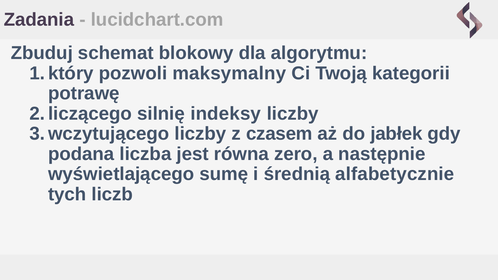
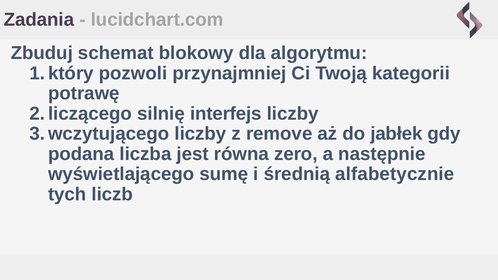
maksymalny: maksymalny -> przynajmniej (229, 73)
indeksy: indeksy -> interfejs (226, 114)
czasem: czasem -> remove (279, 134)
